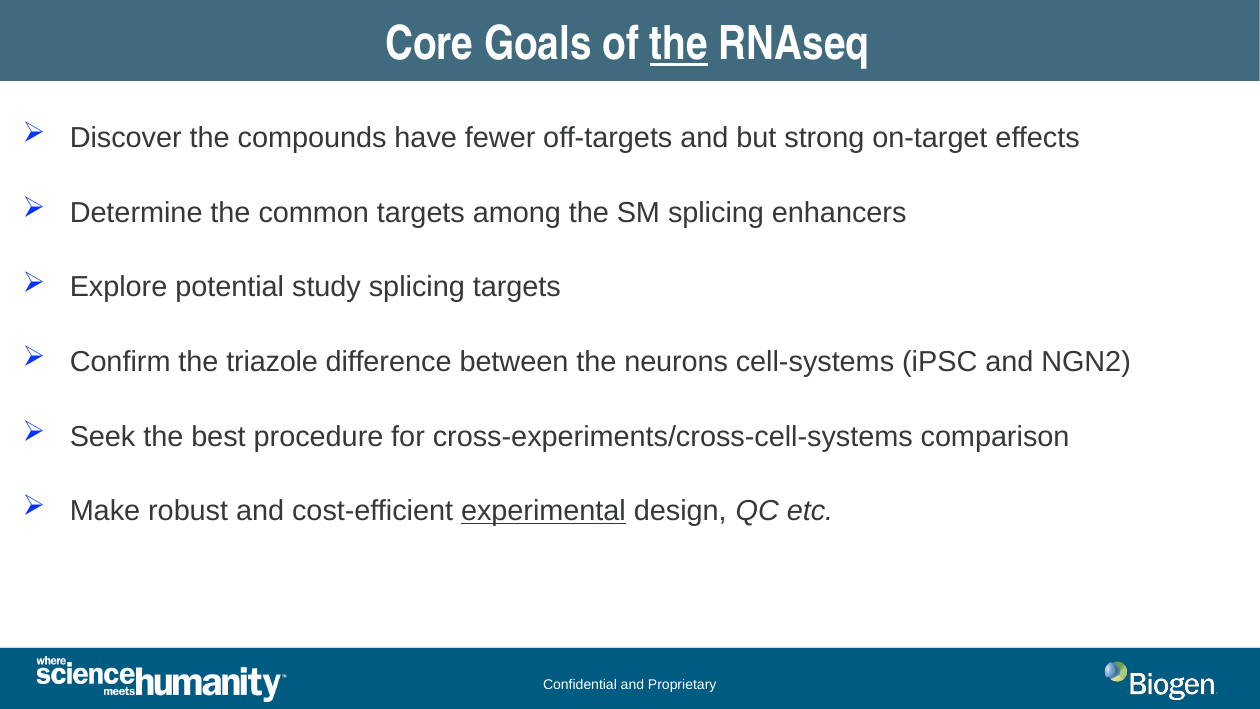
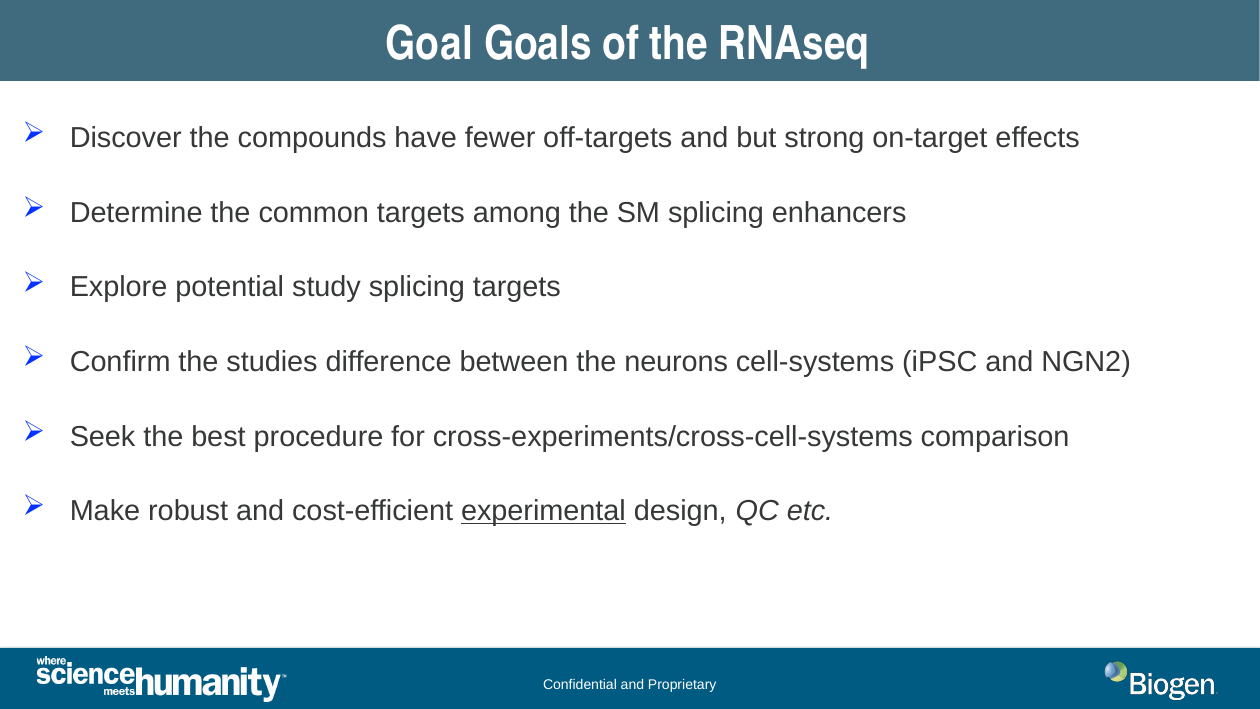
Core: Core -> Goal (429, 44)
the underline: present -> none (679, 44)
triazole: triazole -> studies (272, 362)
